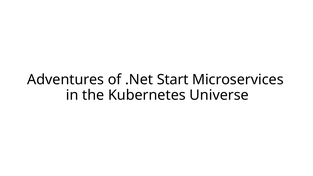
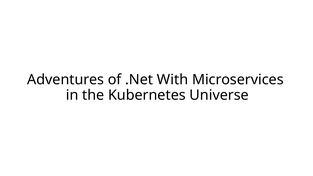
Start: Start -> With (173, 80)
